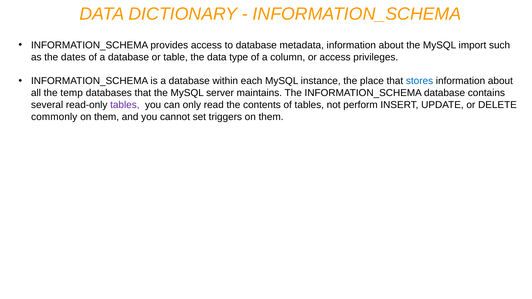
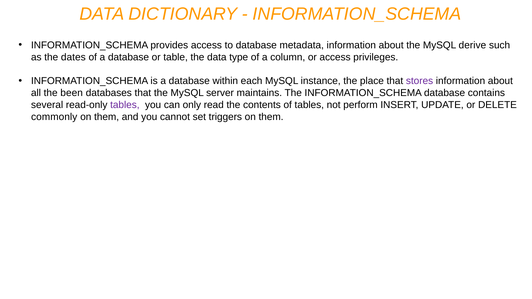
import: import -> derive (472, 45)
stores colour: blue -> purple (420, 81)
temp: temp -> been (72, 93)
